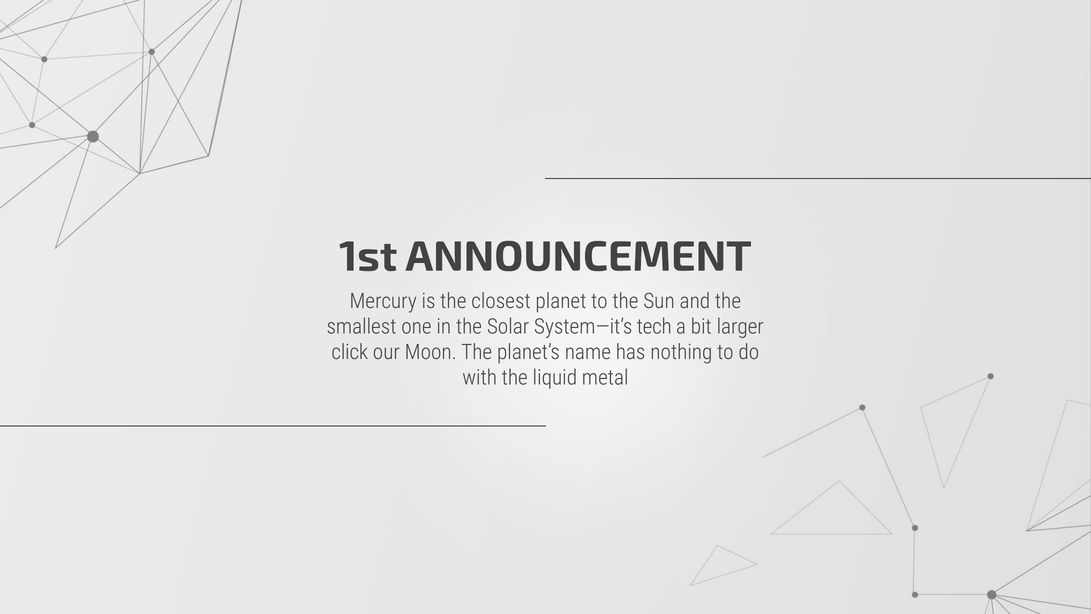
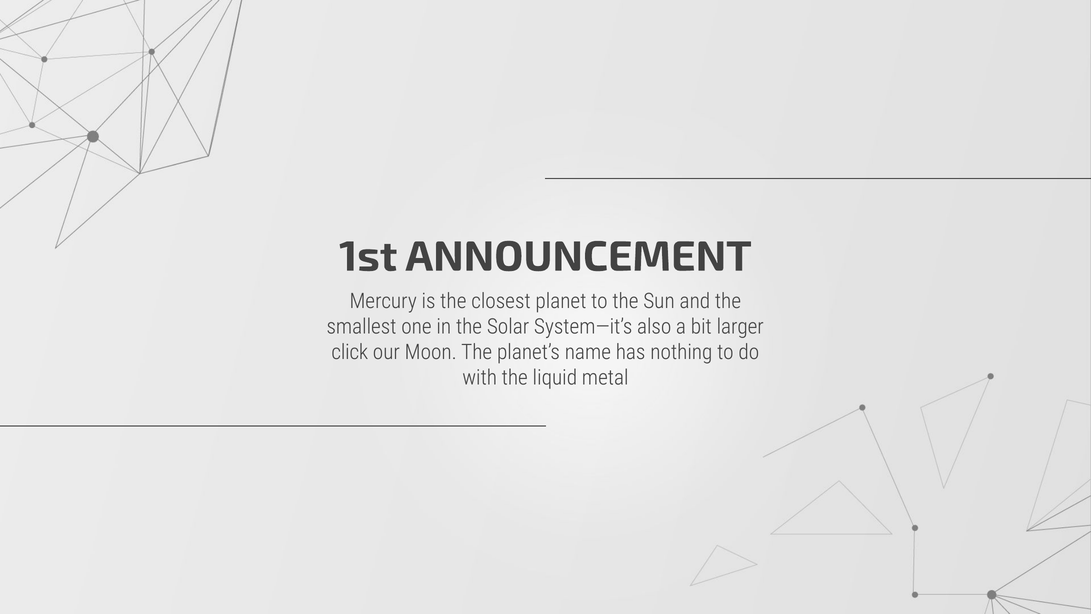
tech: tech -> also (654, 327)
